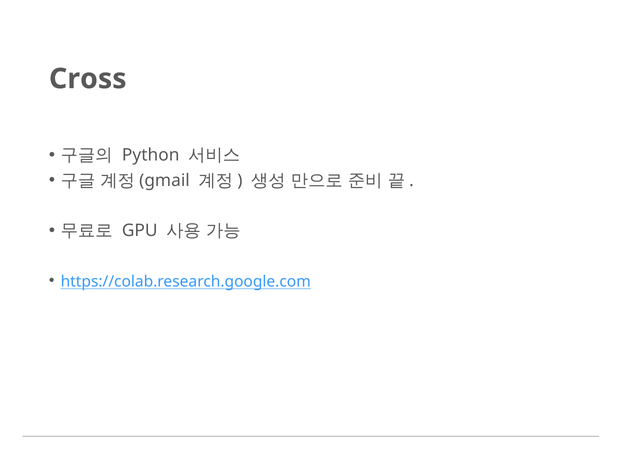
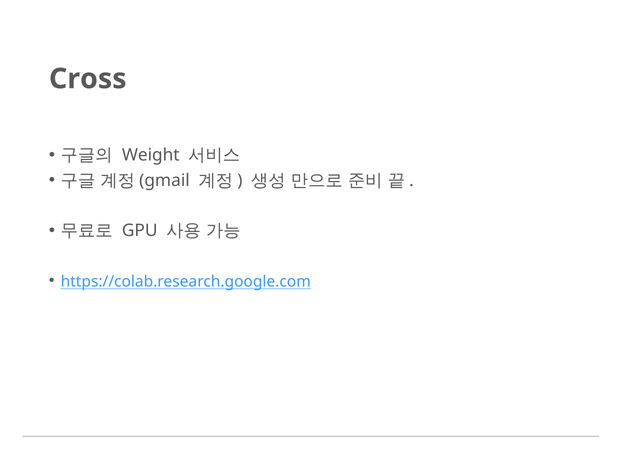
Python: Python -> Weight (151, 155)
